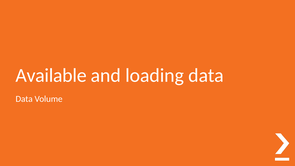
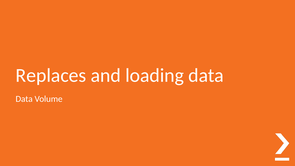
Available: Available -> Replaces (51, 75)
